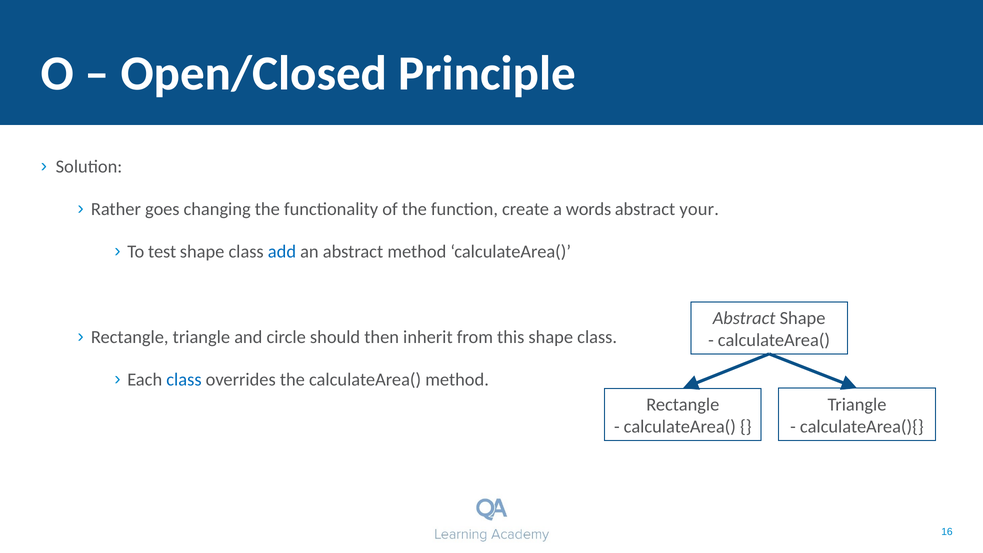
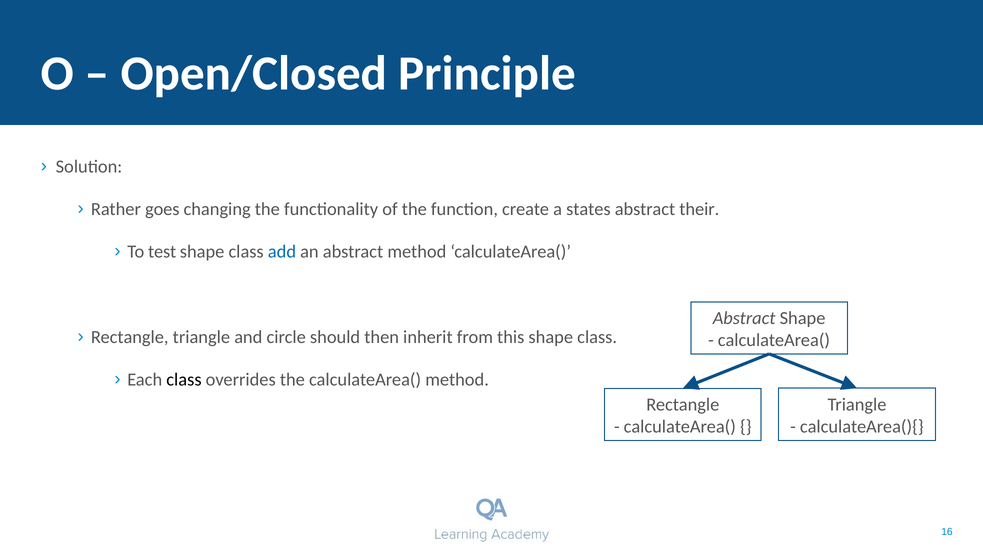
words: words -> states (588, 209)
your: your -> their (699, 209)
class colour: blue -> black (184, 380)
